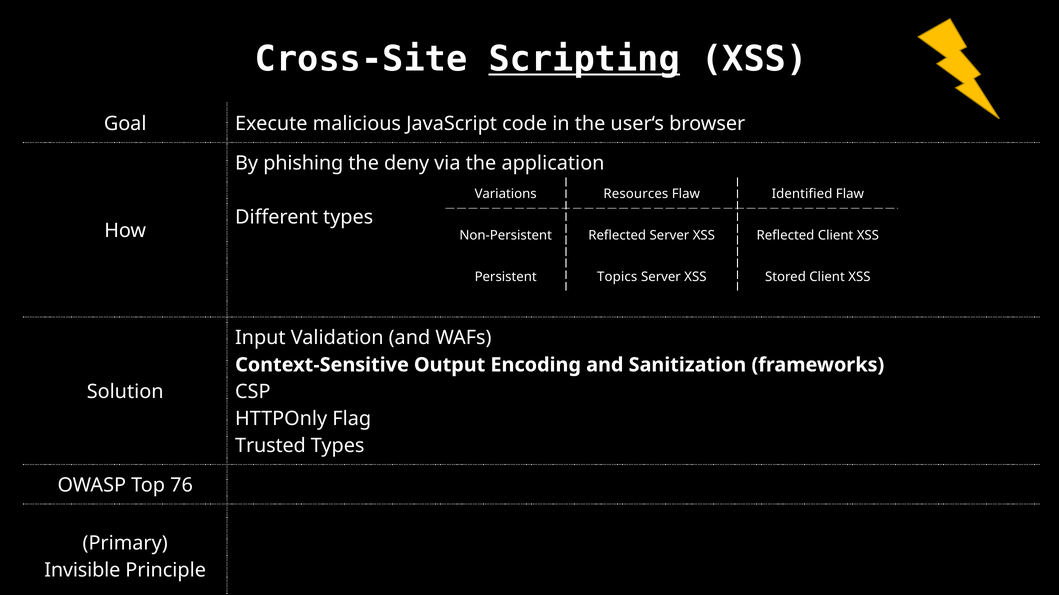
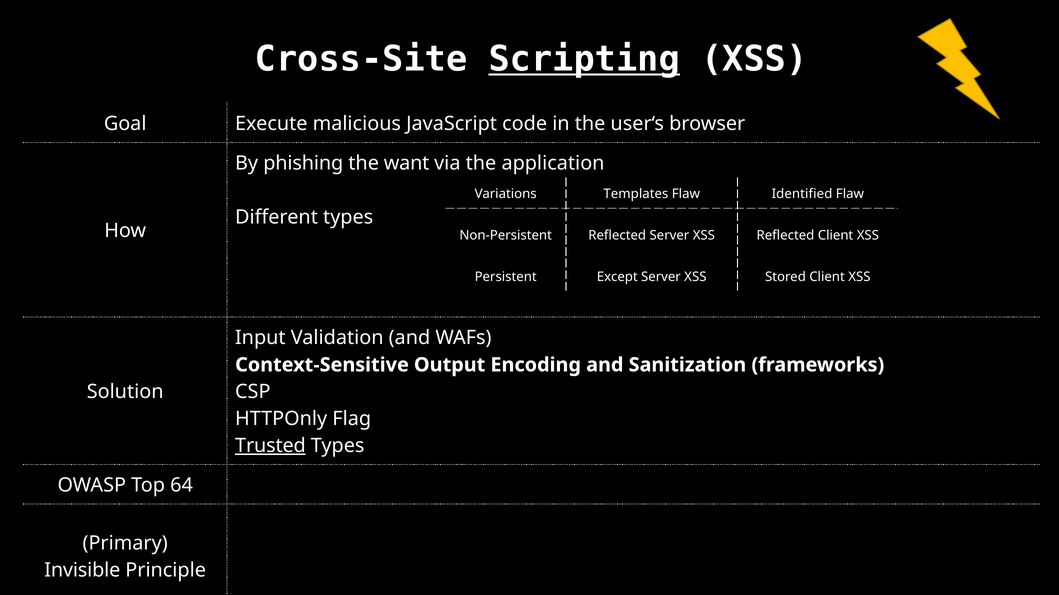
deny: deny -> want (407, 164)
Resources: Resources -> Templates (636, 194)
Topics: Topics -> Except (617, 277)
Trusted underline: none -> present (270, 446)
76: 76 -> 64 (182, 486)
